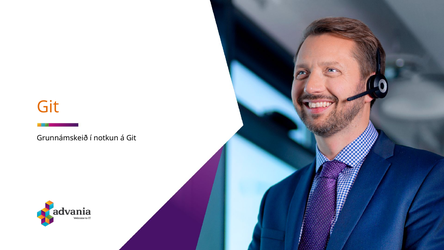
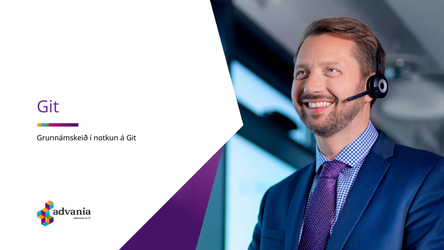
Git colour: orange -> purple (48, 107)
